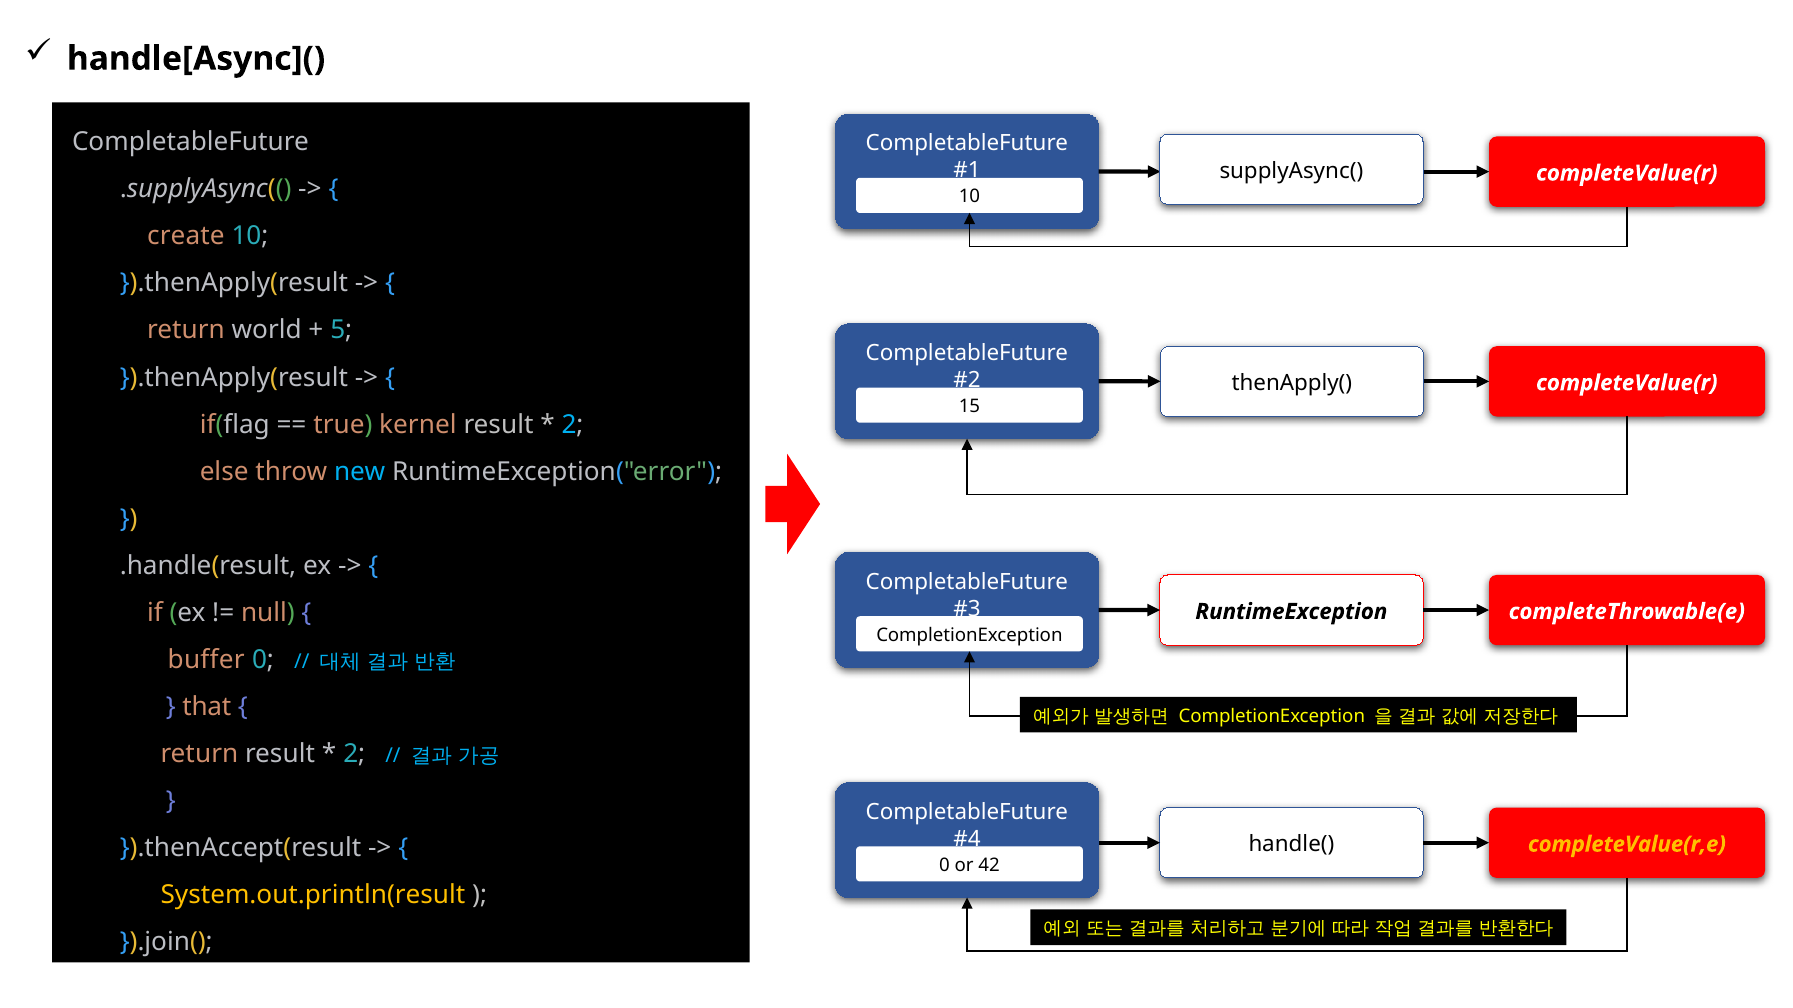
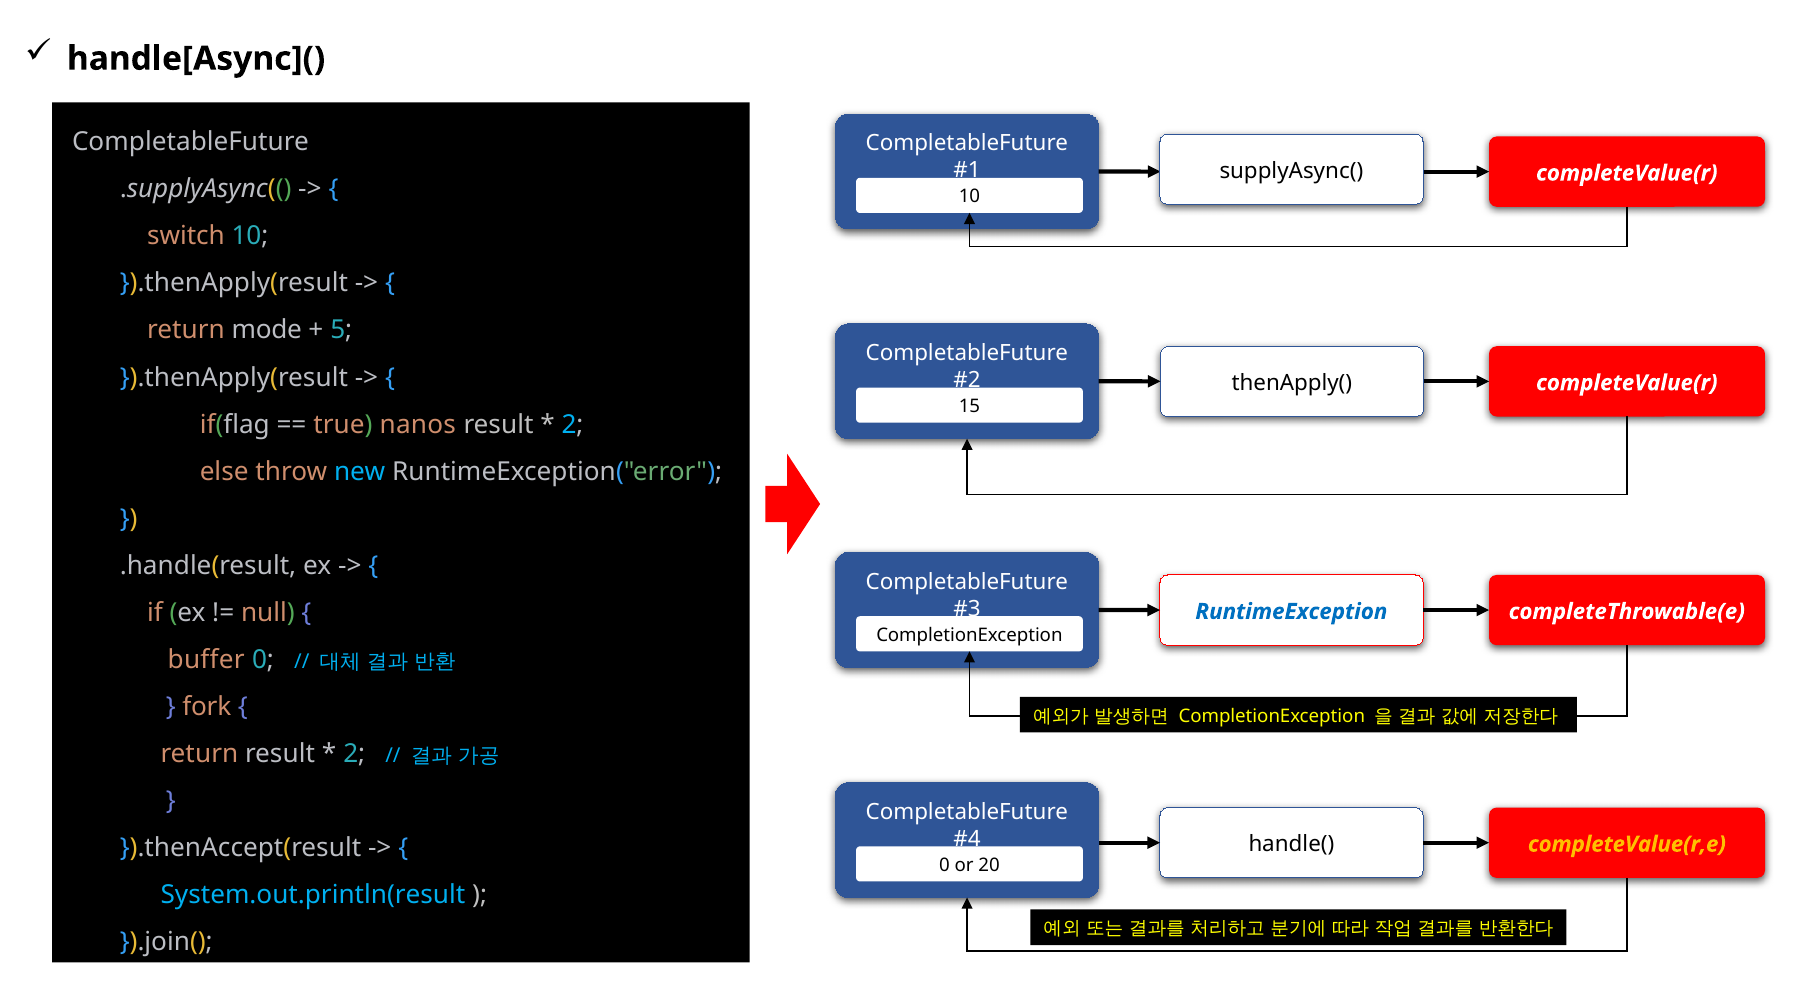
create: create -> switch (186, 236)
world: world -> mode (267, 331)
kernel: kernel -> nanos (418, 425)
RuntimeException colour: black -> blue (1291, 612)
that: that -> fork (207, 707)
42: 42 -> 20 (989, 866)
System.out.println(result colour: yellow -> light blue (313, 895)
